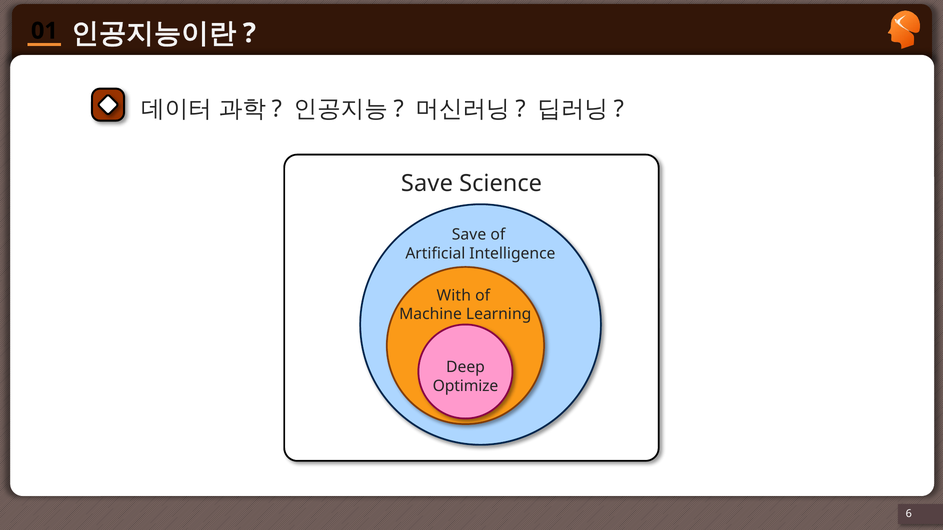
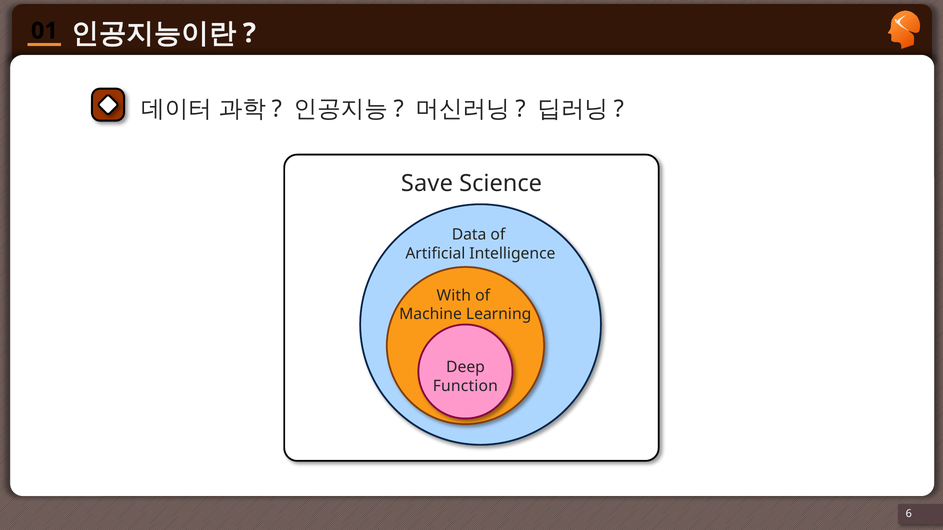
Save: Save -> Data (469, 235)
Optimize: Optimize -> Function (465, 386)
